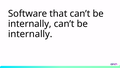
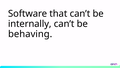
internally: internally -> behaving (30, 34)
